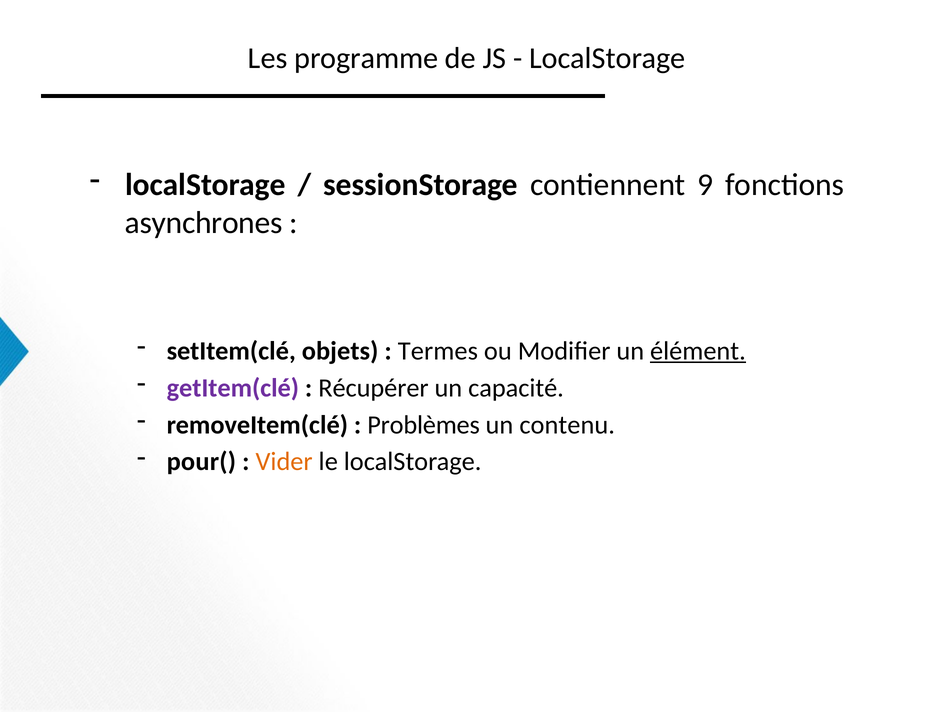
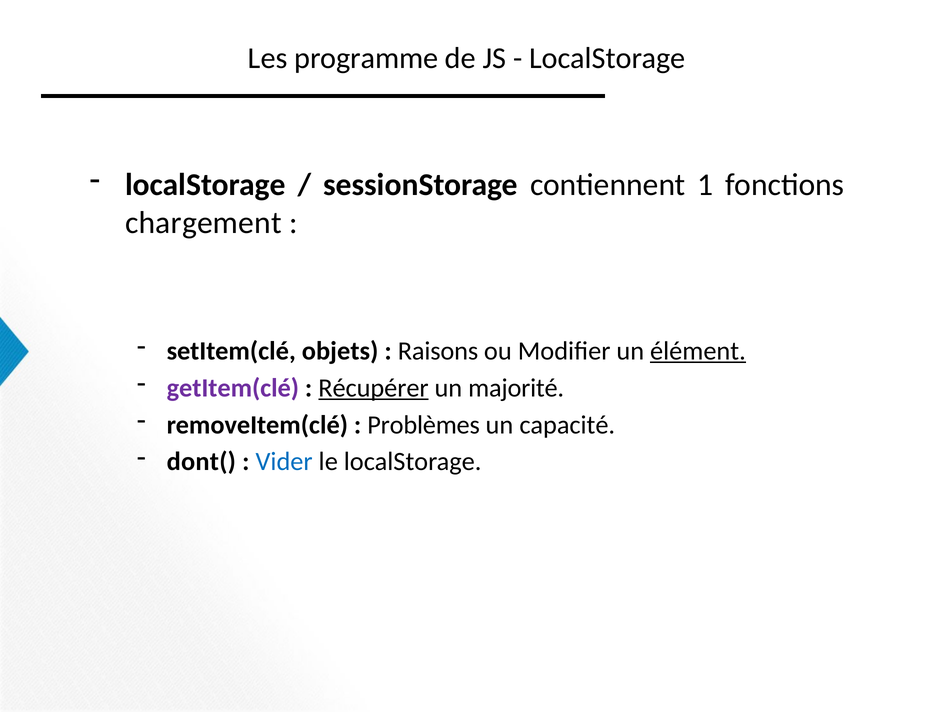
9: 9 -> 1 (705, 185)
asynchrones: asynchrones -> chargement (203, 223)
Termes: Termes -> Raisons (438, 351)
Récupérer underline: none -> present (373, 388)
capacité: capacité -> majorité (516, 388)
contenu: contenu -> capacité (567, 425)
pour(: pour( -> dont( (201, 462)
Vider colour: orange -> blue (284, 462)
